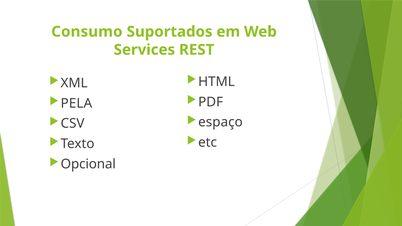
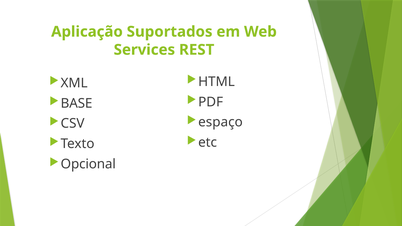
Consumo: Consumo -> Aplicação (87, 32)
PELA: PELA -> BASE (77, 103)
